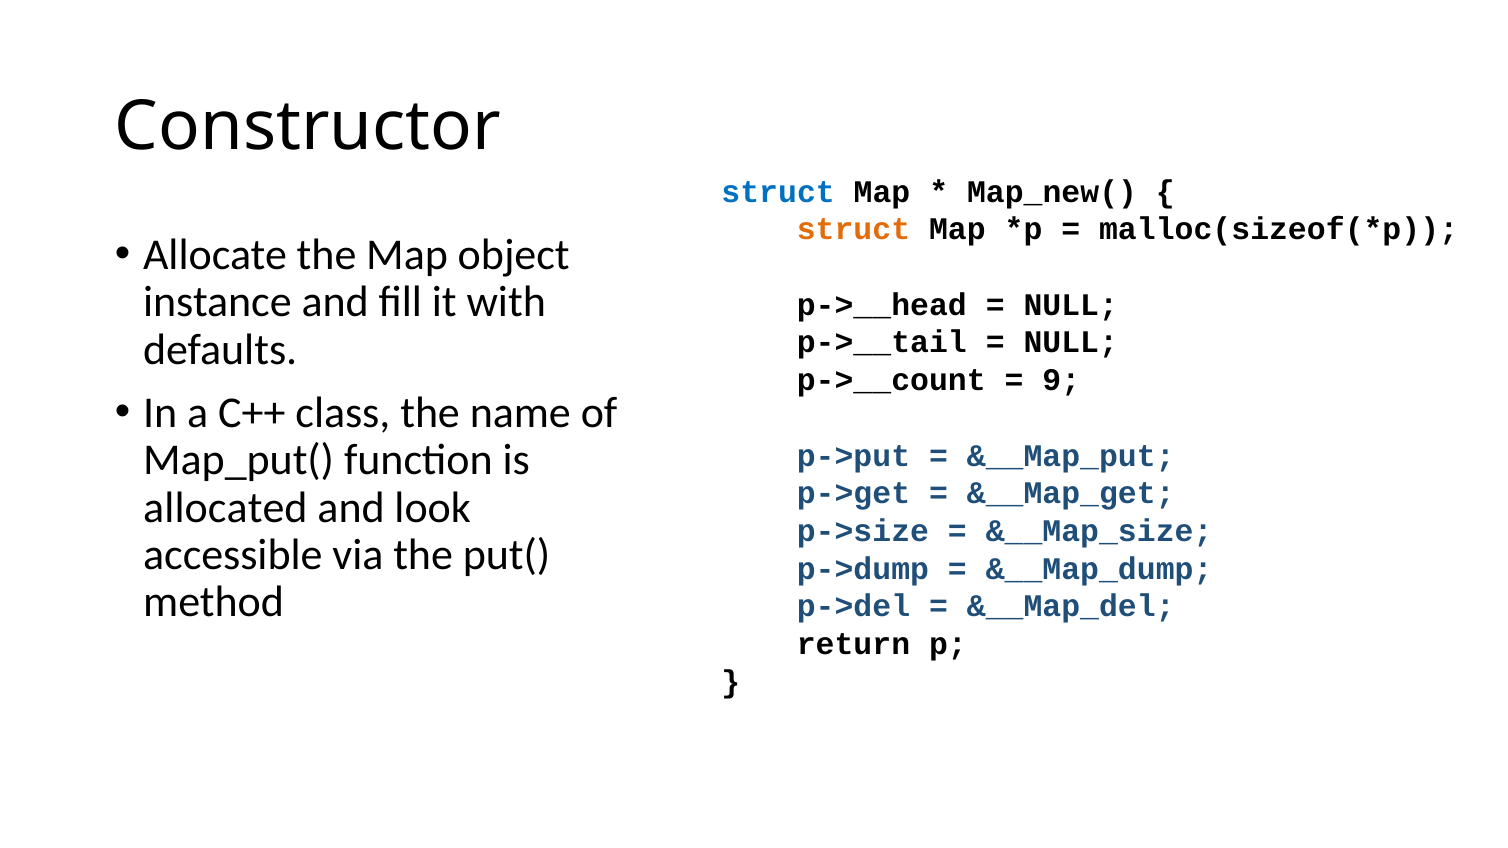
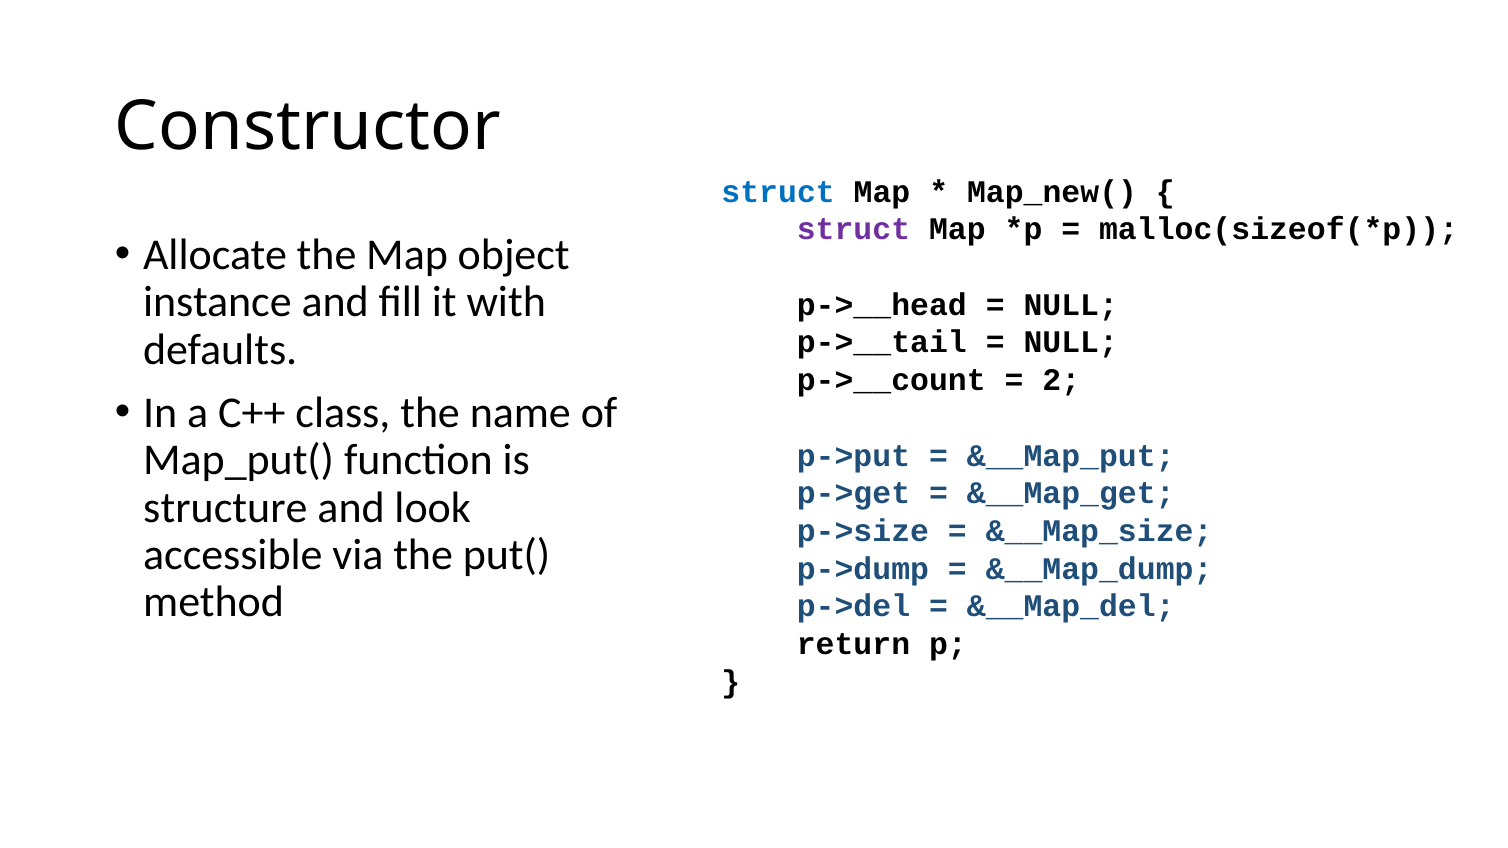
struct colour: orange -> purple (853, 230)
9: 9 -> 2 (1061, 380)
allocated: allocated -> structure (225, 508)
